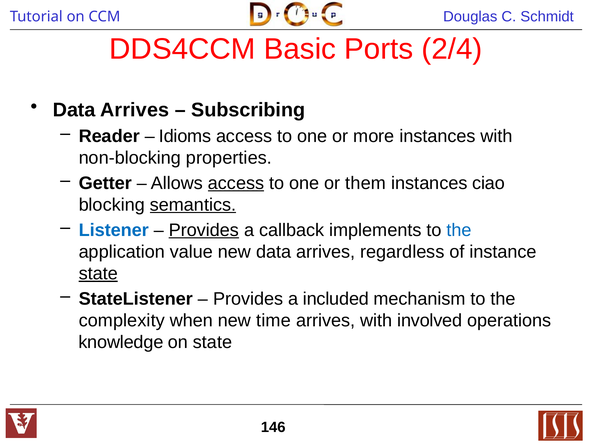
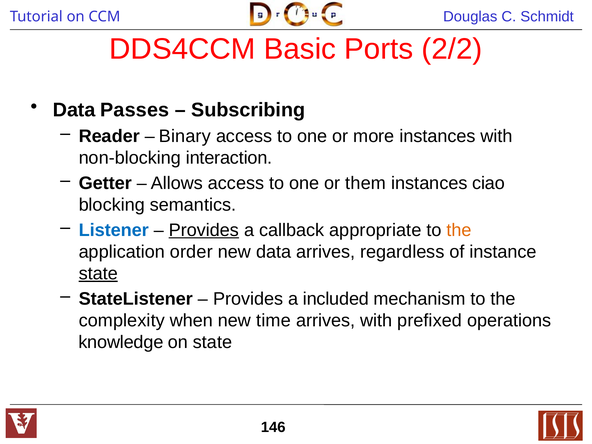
2/4: 2/4 -> 2/2 (452, 49)
Arrives: Arrives -> Passes (135, 110)
Idioms: Idioms -> Binary (185, 136)
properties: properties -> interaction (229, 158)
access underline: present -> none (236, 183)
semantics underline: present -> none (193, 205)
implements: implements -> appropriate (375, 230)
the colour: blue -> orange (459, 230)
value: value -> order (191, 252)
involved: involved -> prefixed (430, 321)
